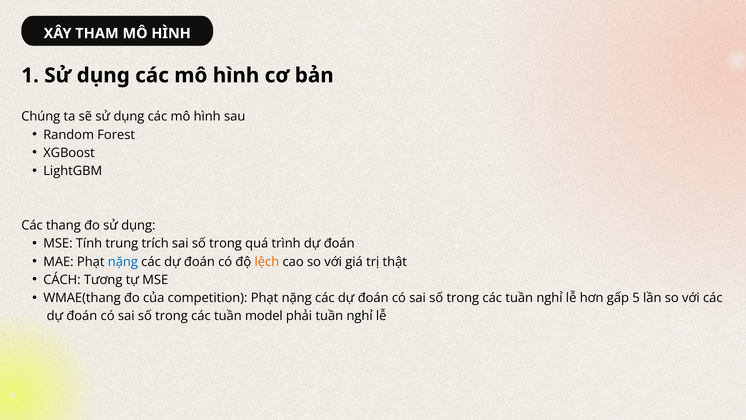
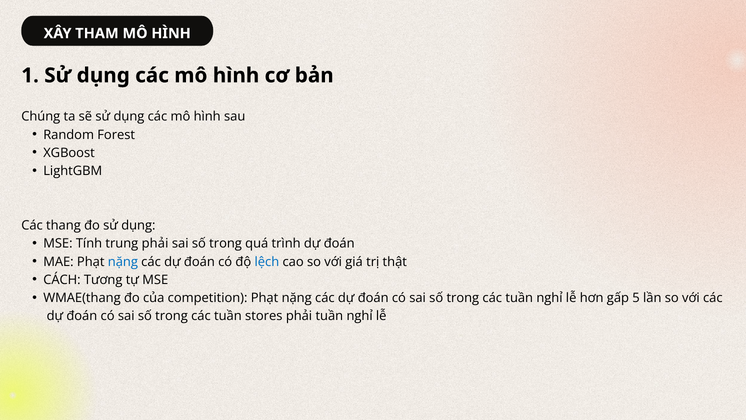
trung trích: trích -> phải (155, 243)
lệch colour: orange -> blue (267, 262)
model: model -> stores (264, 316)
